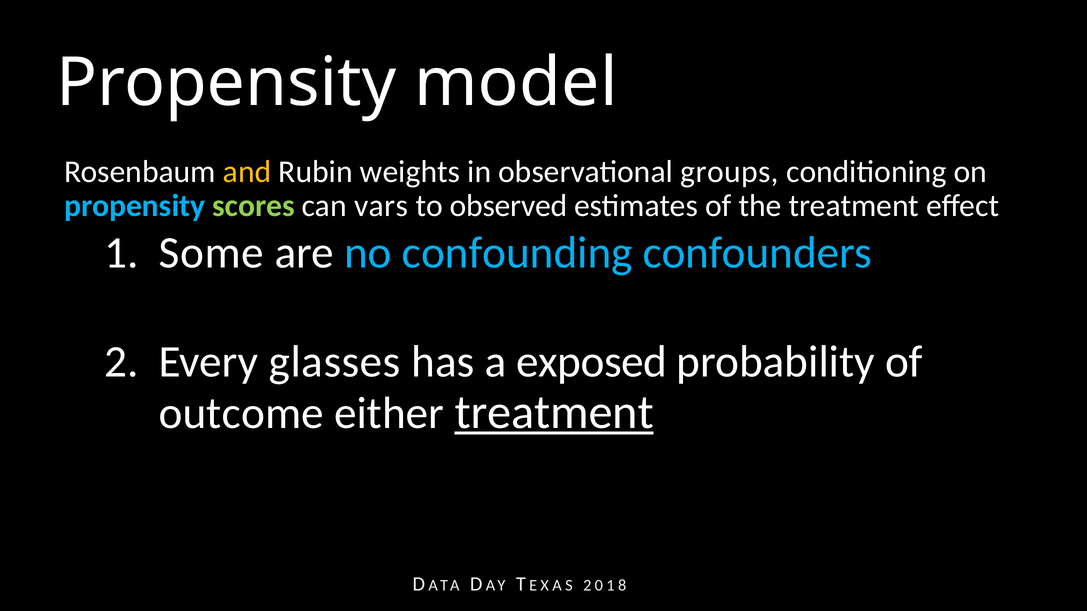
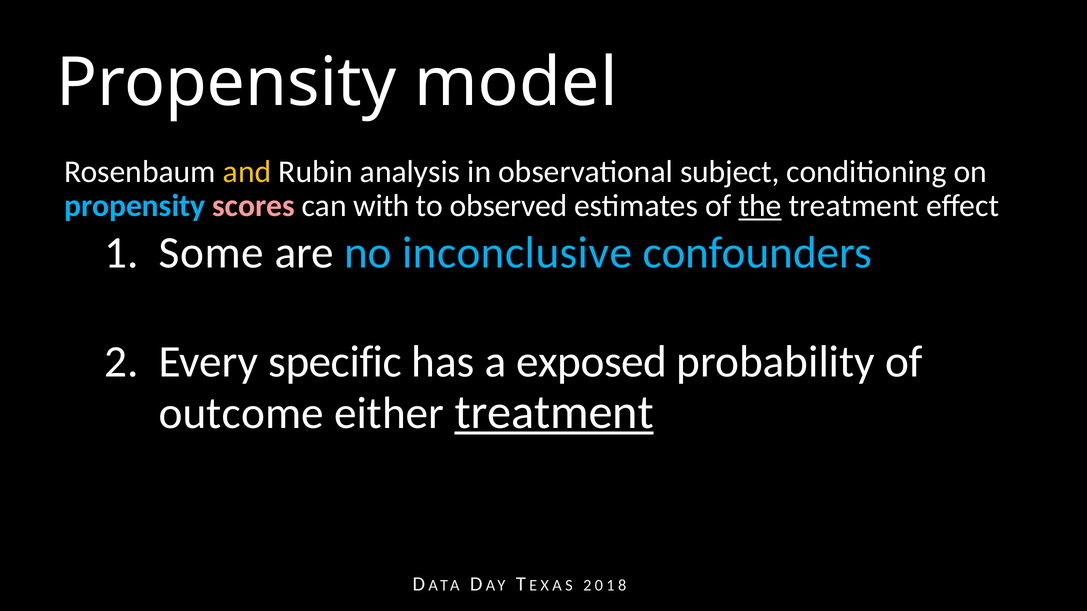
weights: weights -> analysis (410, 172)
groups: groups -> subject (730, 172)
scores colour: light green -> pink (254, 206)
vars: vars -> with (381, 206)
the underline: none -> present (760, 206)
confounding: confounding -> inconclusive (517, 253)
glasses: glasses -> specific (335, 362)
